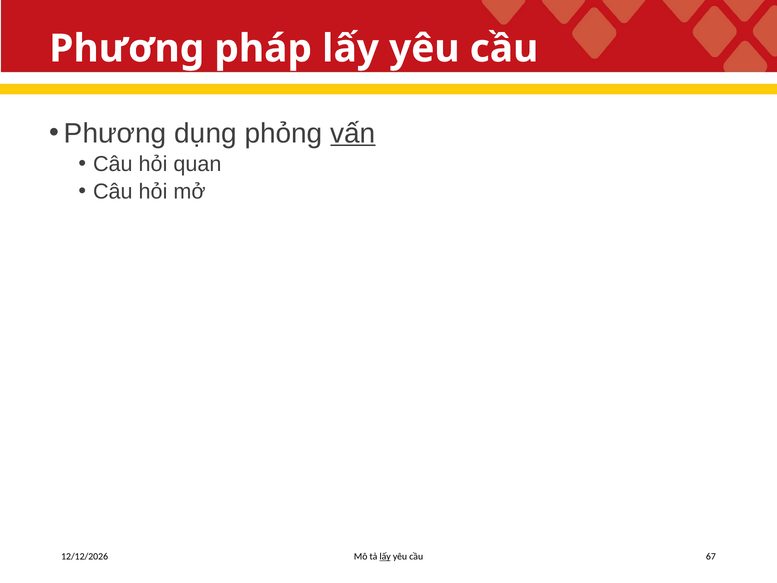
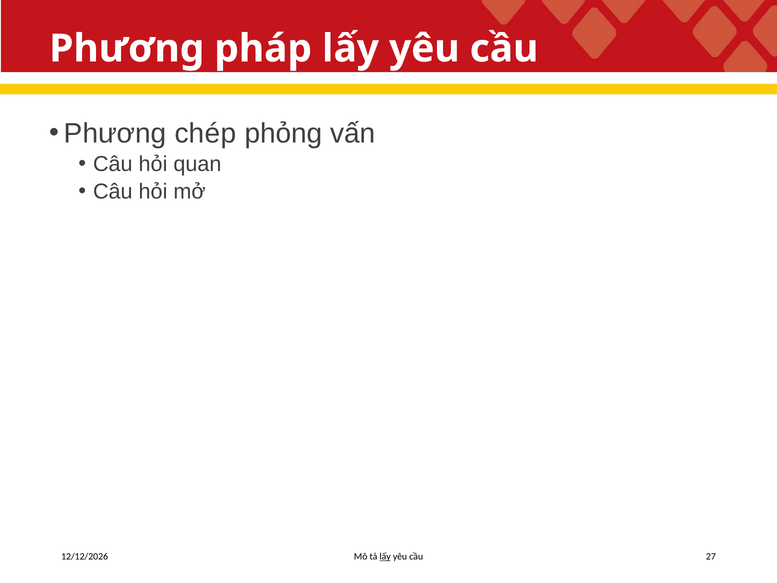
dụng: dụng -> chép (205, 133)
vấn underline: present -> none (353, 133)
67: 67 -> 27 (711, 556)
